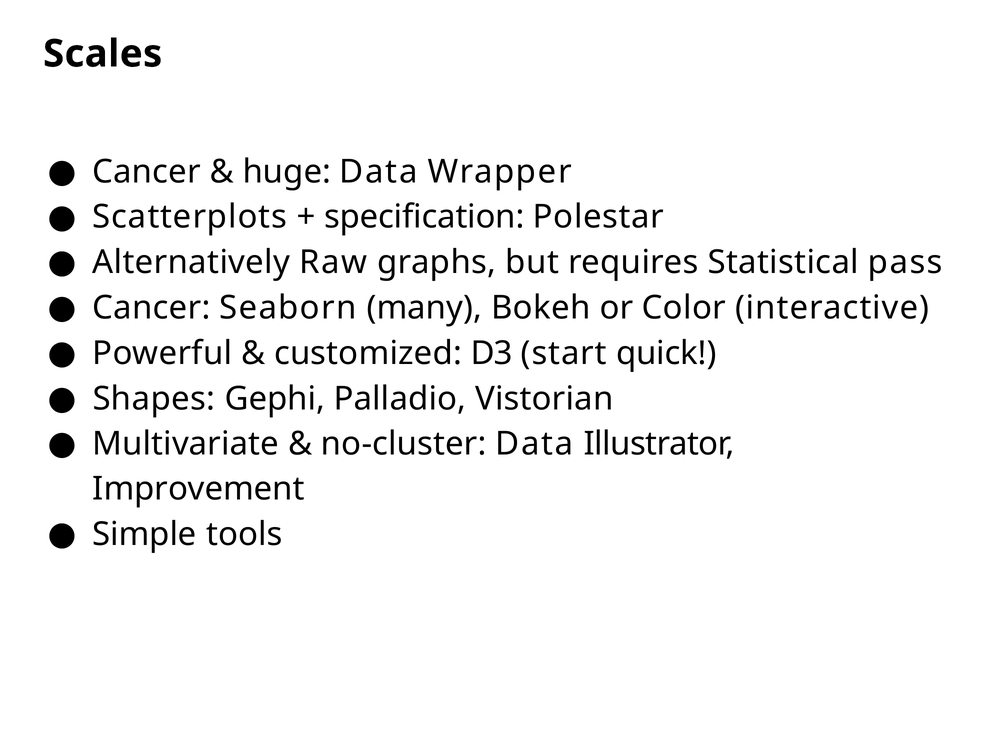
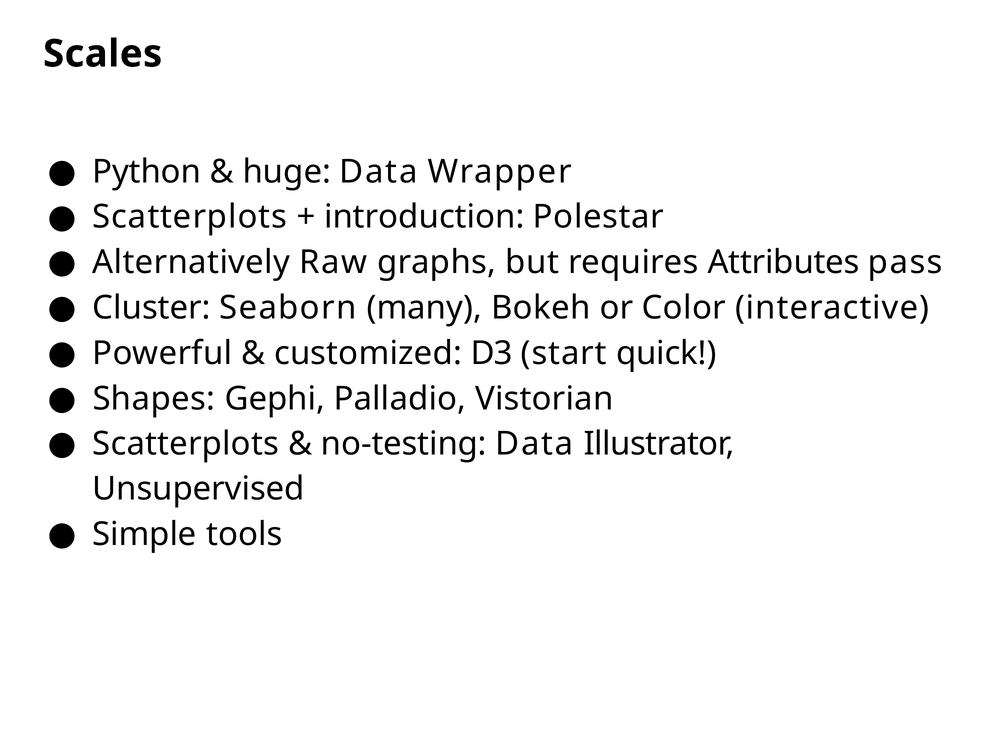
Cancer: Cancer -> Python (147, 172)
specification: specification -> introduction (424, 217)
Statistical: Statistical -> Attributes (784, 262)
Cancer: Cancer -> Cluster (152, 308)
Multivariate: Multivariate -> Scatterplots (186, 443)
no-cluster: no-cluster -> no-testing (404, 443)
Improvement: Improvement -> Unsupervised (199, 489)
